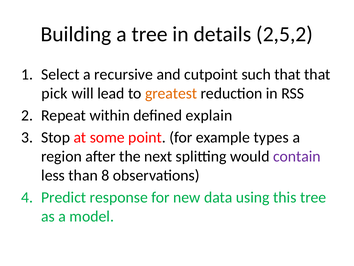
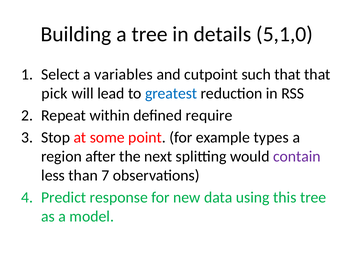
2,5,2: 2,5,2 -> 5,1,0 (285, 34)
recursive: recursive -> variables (124, 74)
greatest colour: orange -> blue (171, 93)
explain: explain -> require (209, 115)
8: 8 -> 7 (105, 175)
